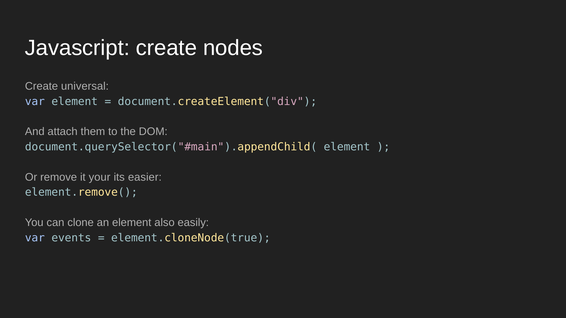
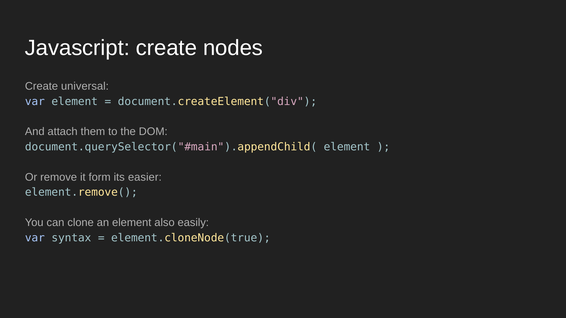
your: your -> form (100, 177)
events: events -> syntax (71, 238)
